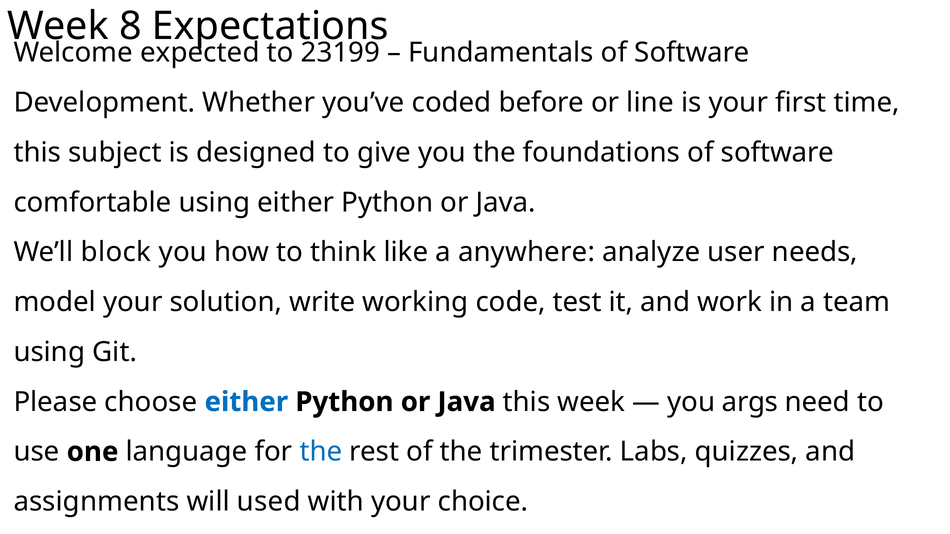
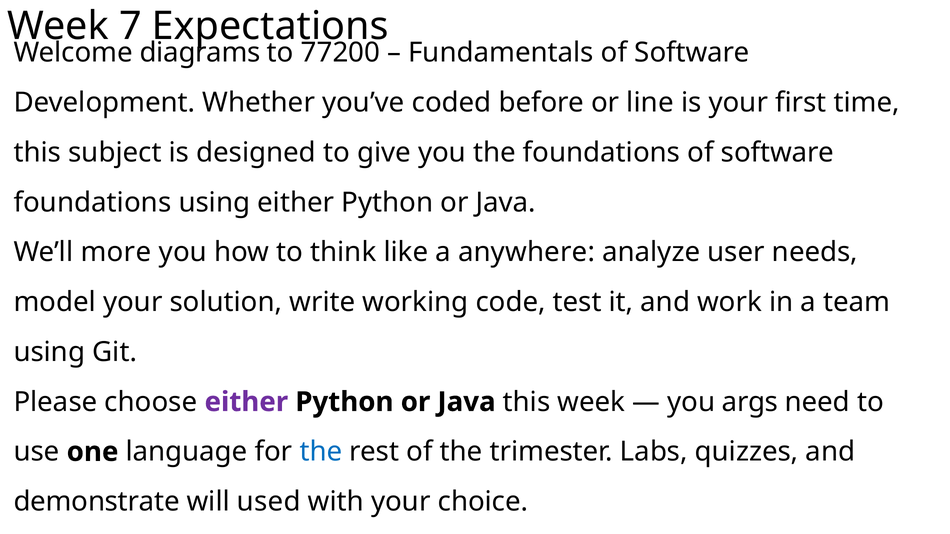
8: 8 -> 7 (130, 26)
expected: expected -> diagrams (200, 53)
23199: 23199 -> 77200 (340, 53)
comfortable: comfortable -> foundations (92, 203)
block: block -> more (116, 252)
either colour: blue -> purple (246, 402)
assignments: assignments -> demonstrate (97, 502)
